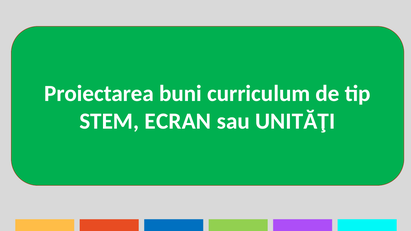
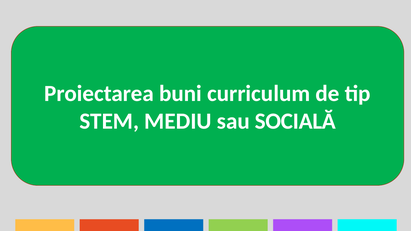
ECRAN: ECRAN -> MEDIU (178, 121)
UNITĂŢI: UNITĂŢI -> SOCIALĂ (295, 121)
